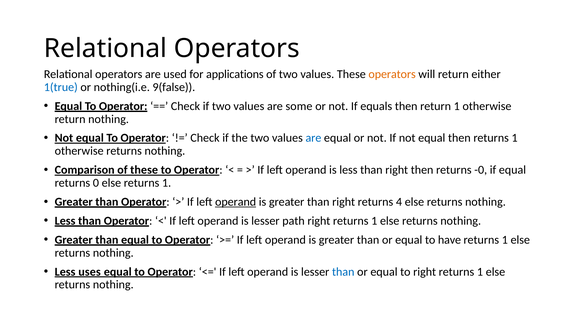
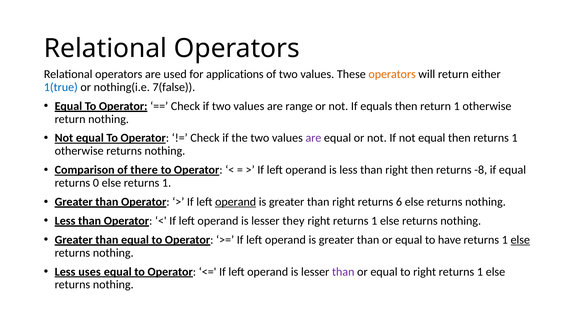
9(false: 9(false -> 7(false (174, 87)
some: some -> range (299, 106)
are colour: blue -> purple (313, 138)
of these: these -> there (144, 170)
-0: -0 -> -8 (481, 170)
4: 4 -> 6 (399, 202)
path: path -> they (293, 221)
else underline: none -> present (520, 240)
than colour: blue -> purple (343, 272)
